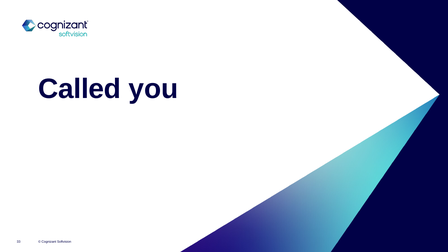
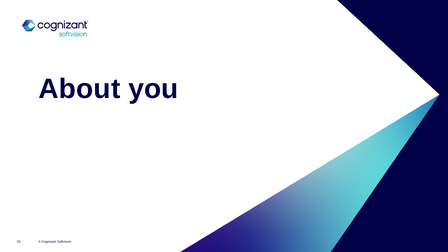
Called: Called -> About (79, 89)
